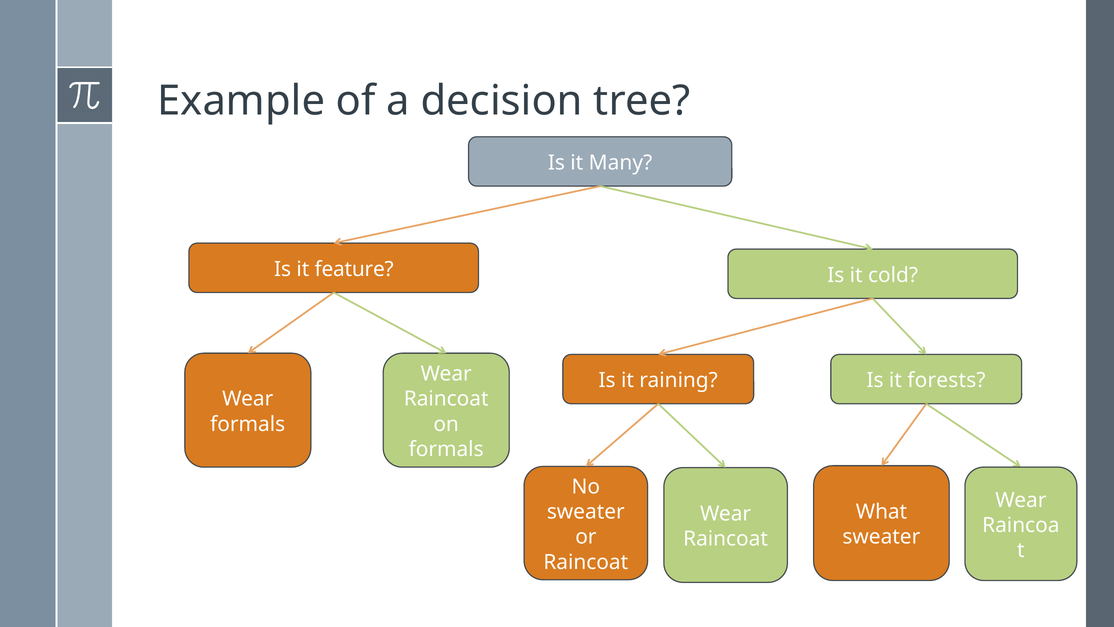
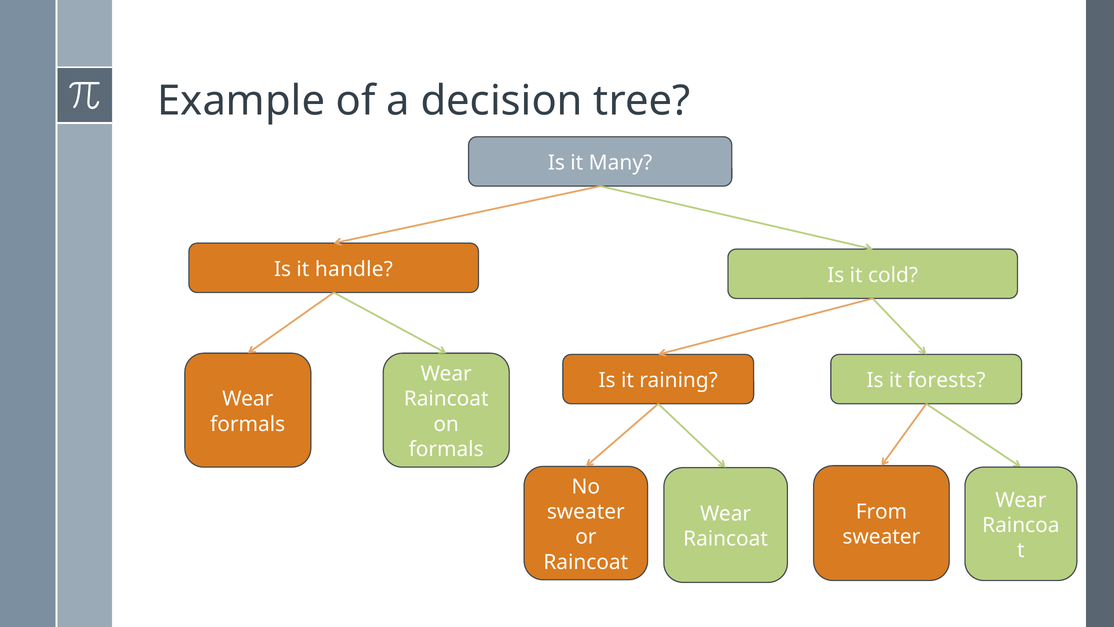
feature: feature -> handle (354, 269)
What: What -> From (881, 512)
